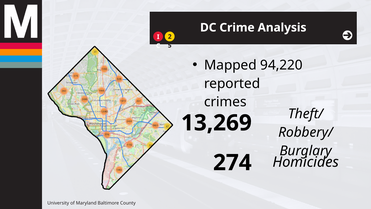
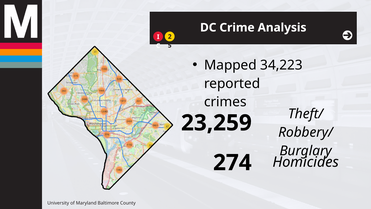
94,220: 94,220 -> 34,223 (281, 65)
13,269: 13,269 -> 23,259 (216, 123)
